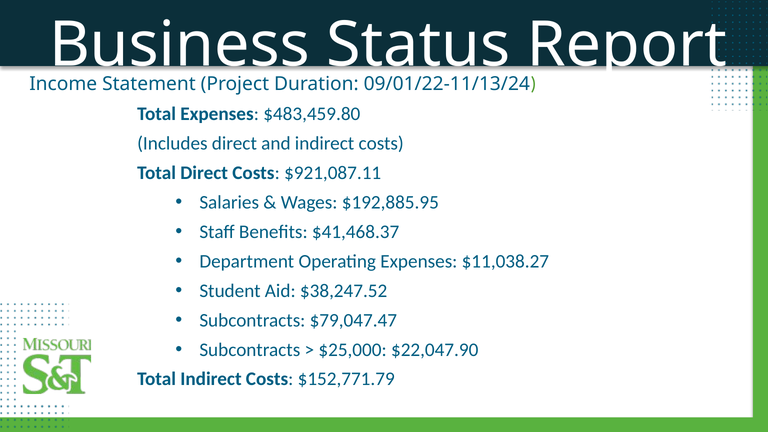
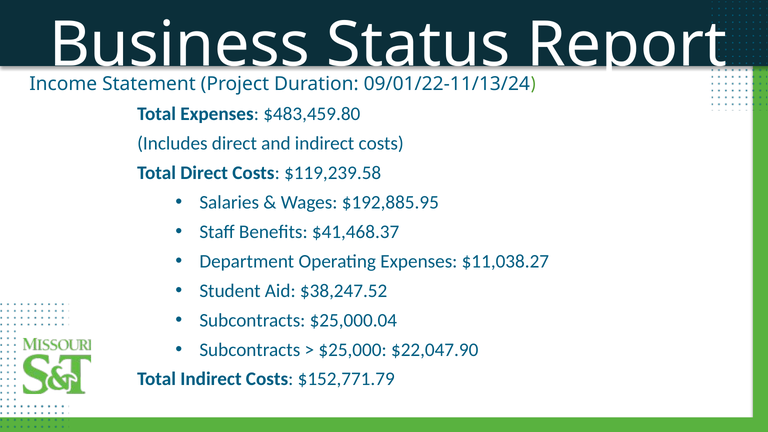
$921,087.11: $921,087.11 -> $119,239.58 (333, 173)
$79,047.47: $79,047.47 -> $25,000.04 (353, 320)
